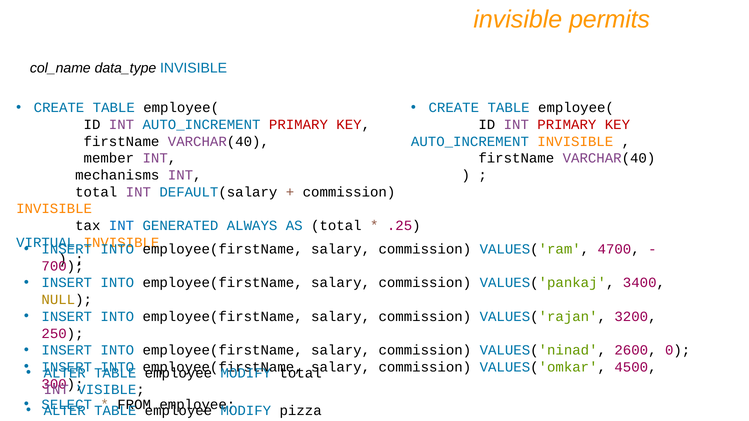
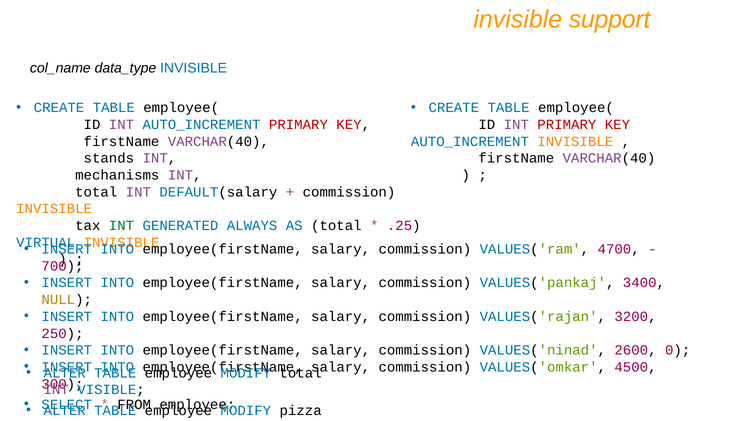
permits: permits -> support (610, 19)
member: member -> stands (109, 158)
INT colour: blue -> green (121, 226)
